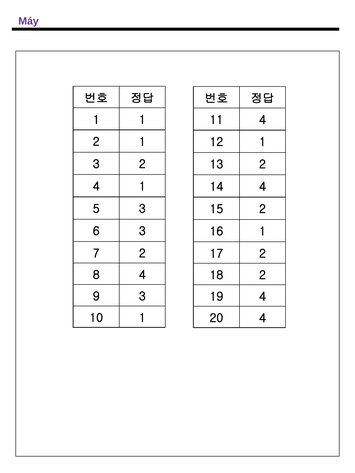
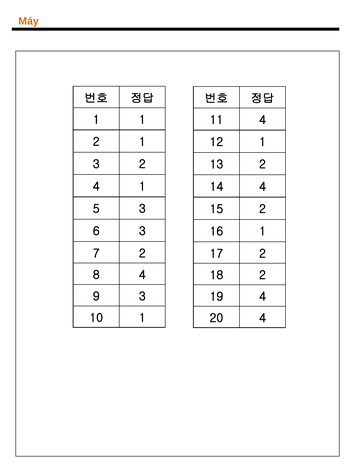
Máy colour: purple -> orange (29, 21)
